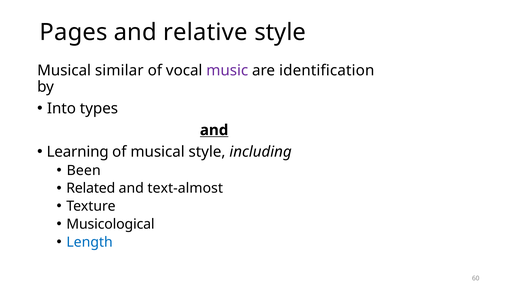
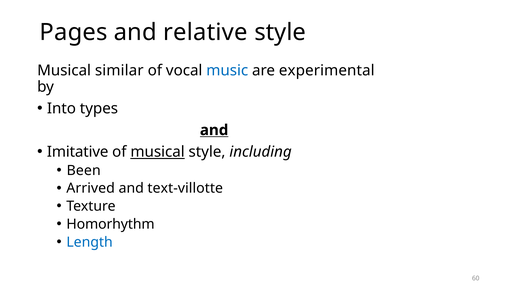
music colour: purple -> blue (227, 70)
identification: identification -> experimental (327, 70)
Learning: Learning -> Imitative (78, 152)
musical underline: none -> present (158, 152)
Related: Related -> Arrived (91, 188)
text-almost: text-almost -> text-villotte (185, 188)
Musicological: Musicological -> Homorhythm (110, 224)
